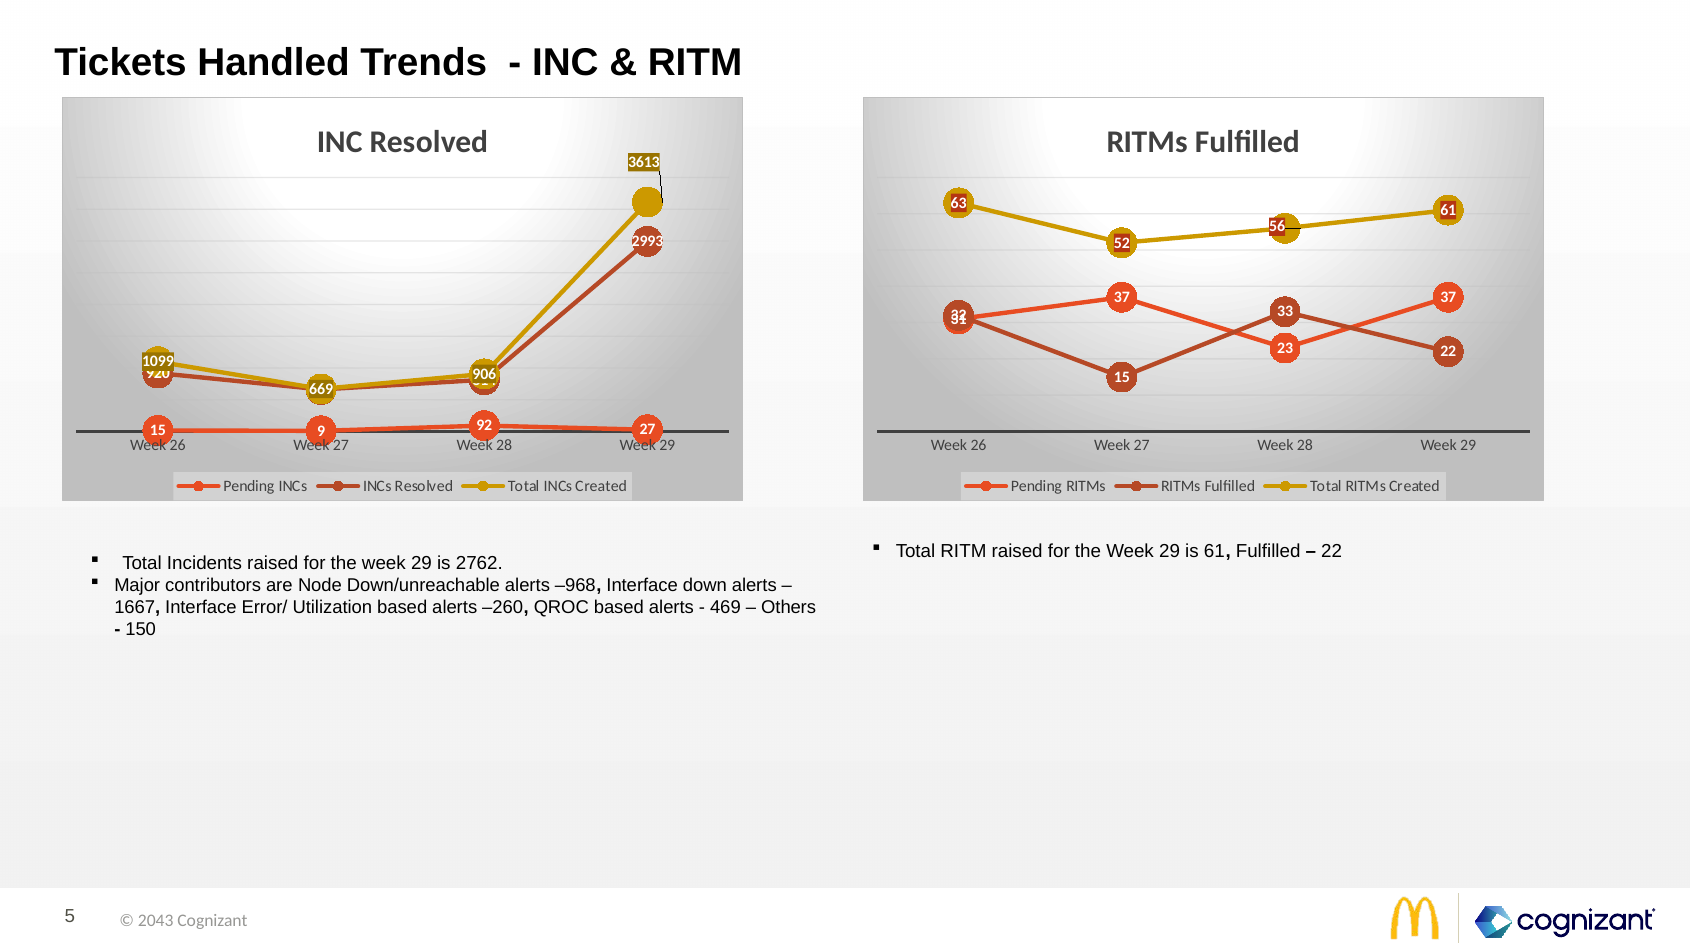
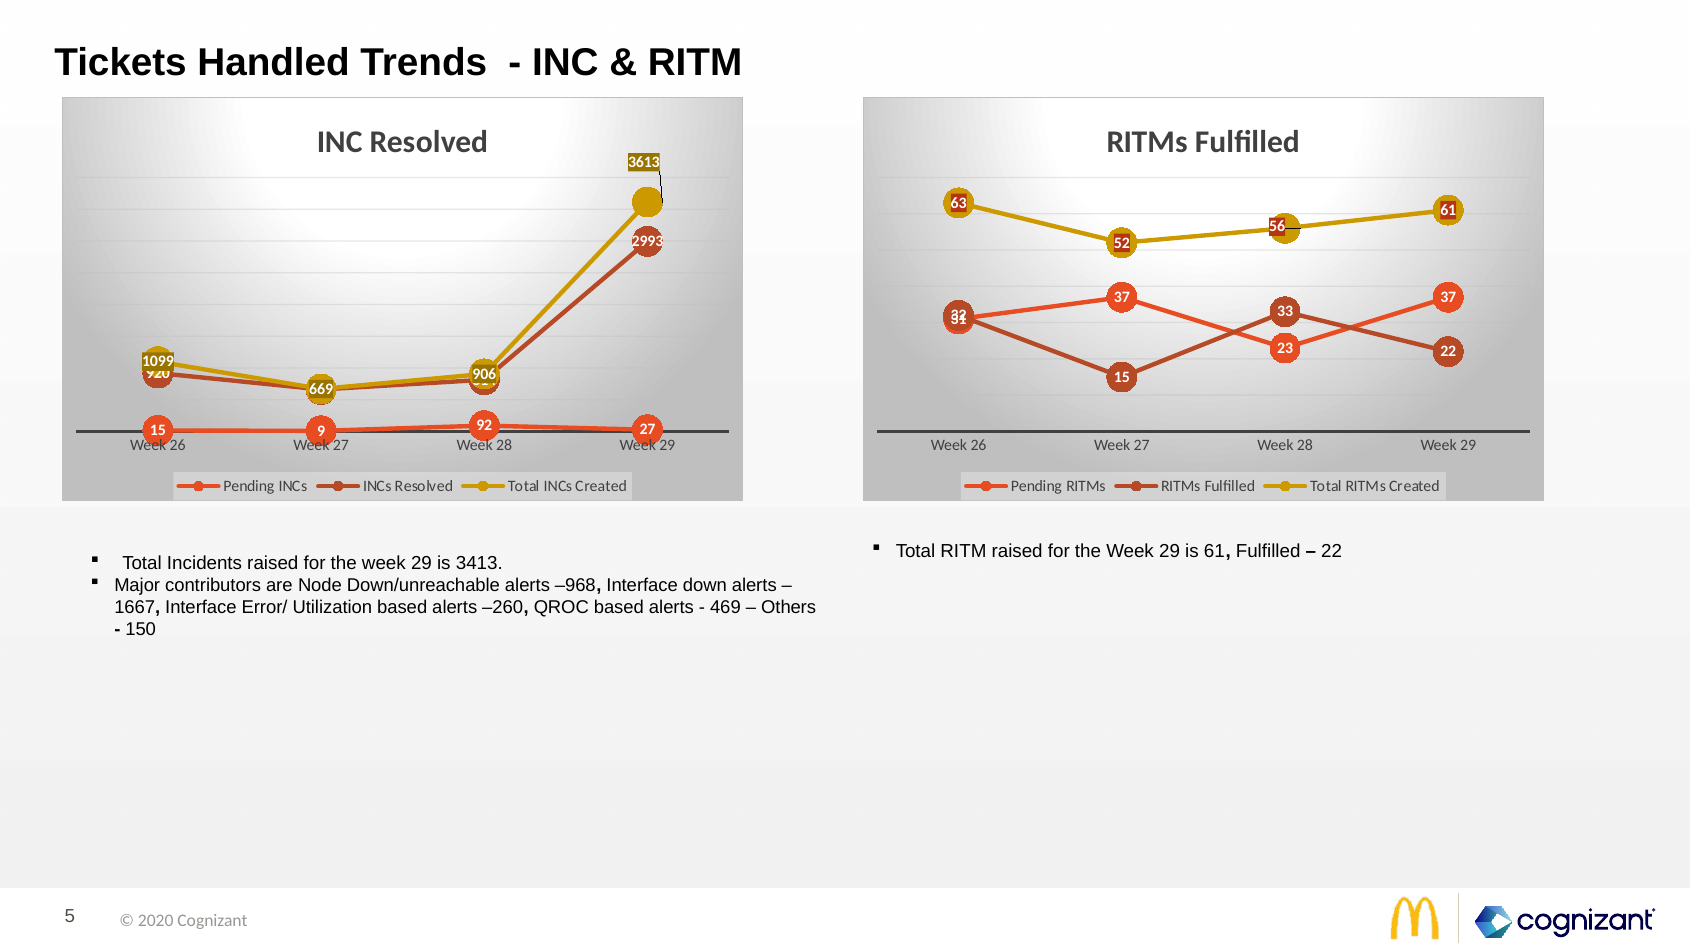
2762: 2762 -> 3413 (479, 563)
2043: 2043 -> 2020 (156, 920)
